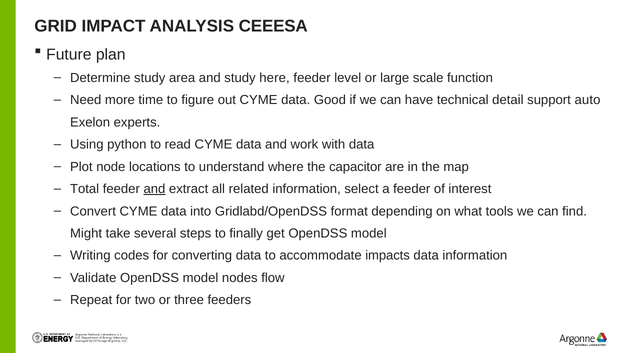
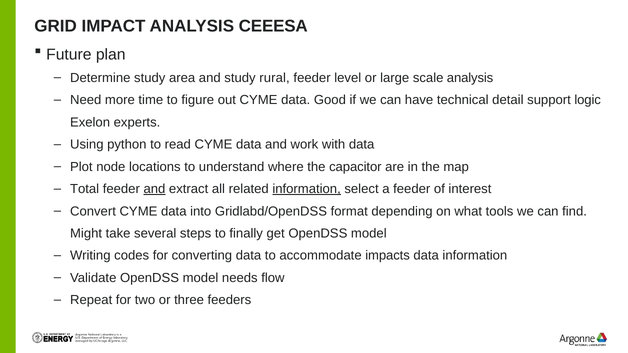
here: here -> rural (274, 78)
scale function: function -> analysis (470, 78)
auto: auto -> logic (588, 100)
information underline: none -> present (307, 189)
nodes: nodes -> needs (240, 278)
